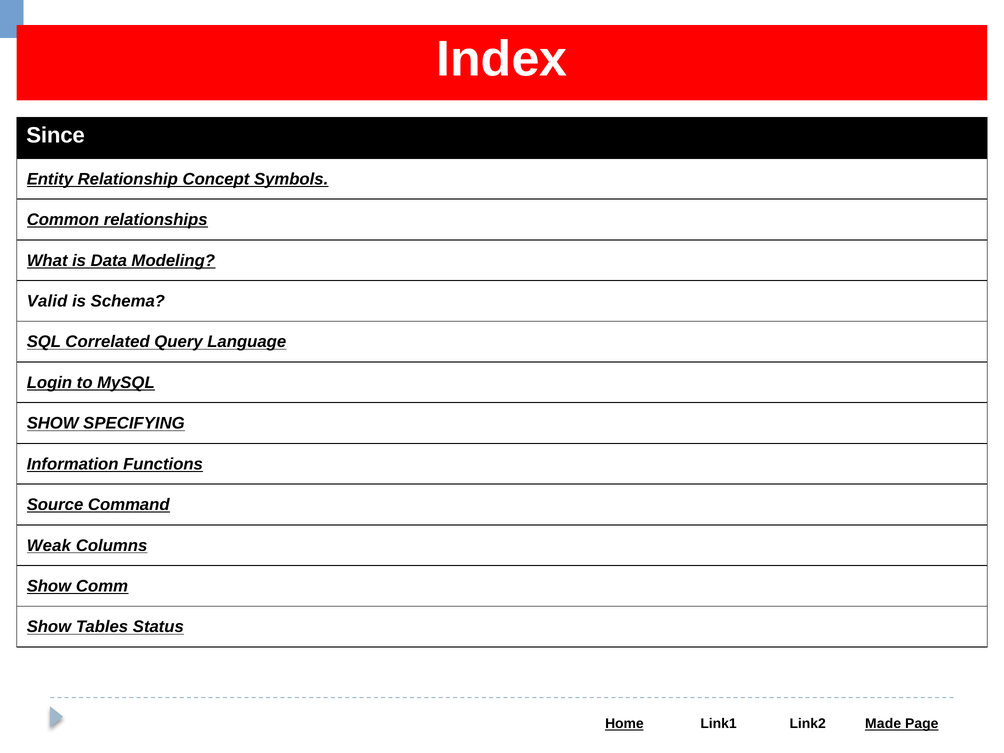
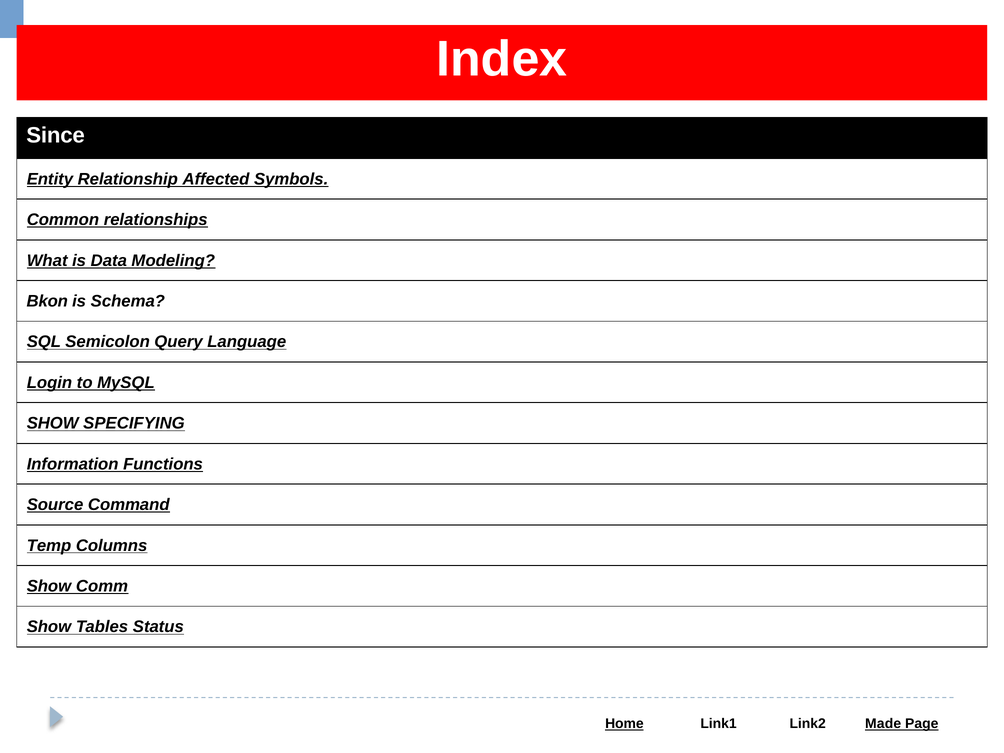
Concept: Concept -> Affected (216, 179)
Valid: Valid -> Bkon (47, 301)
Correlated: Correlated -> Semicolon (108, 342)
Weak: Weak -> Temp (49, 545)
